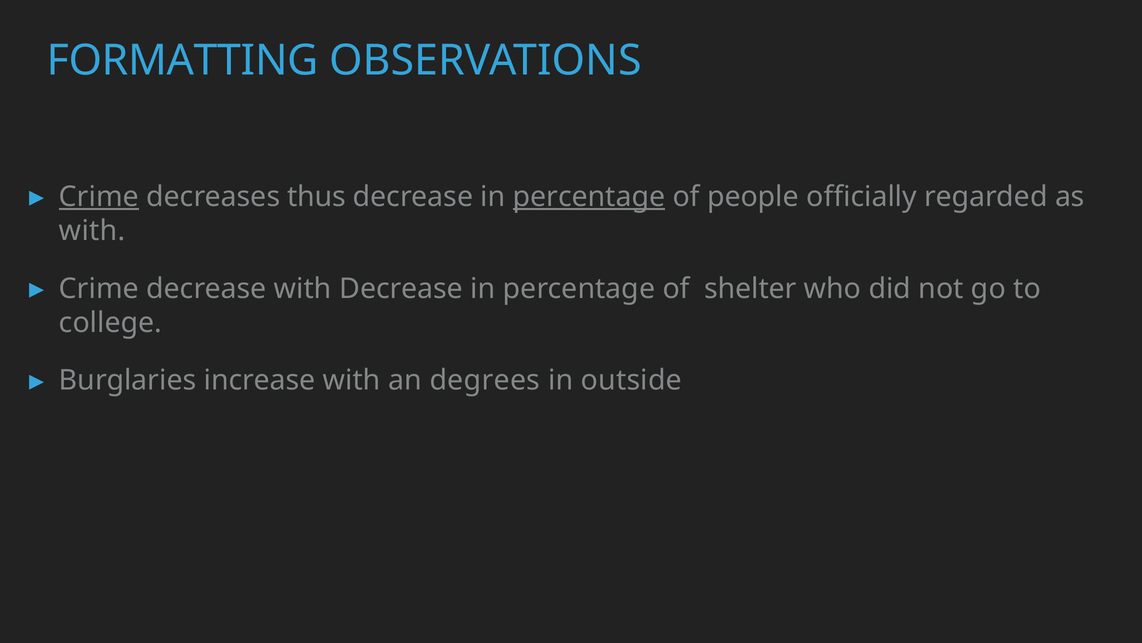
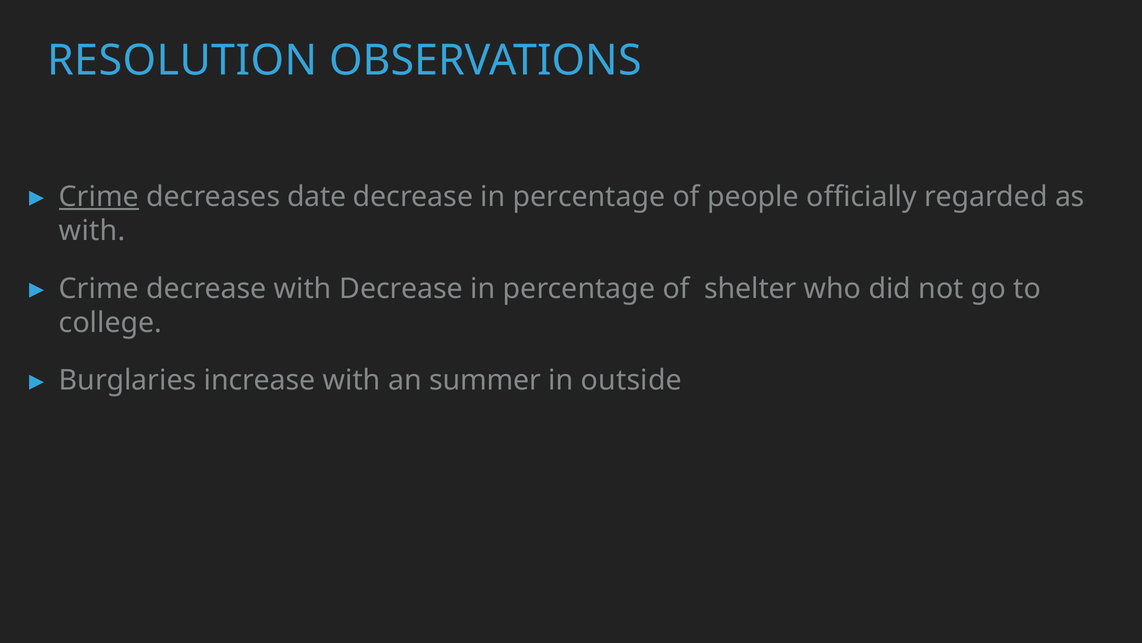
FORMATTING: FORMATTING -> RESOLUTION (182, 60)
thus: thus -> date (317, 197)
percentage underline: present -> none (589, 197)
degrees: degrees -> summer (485, 380)
